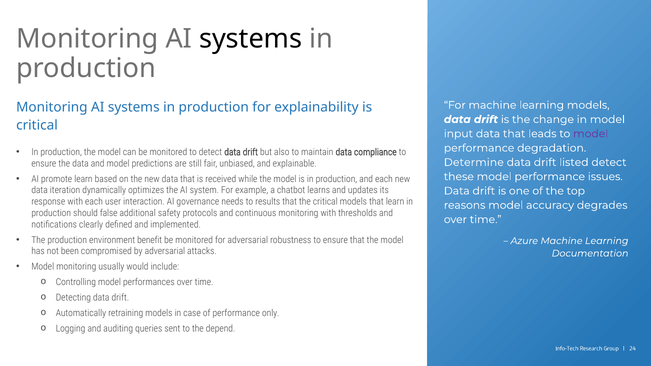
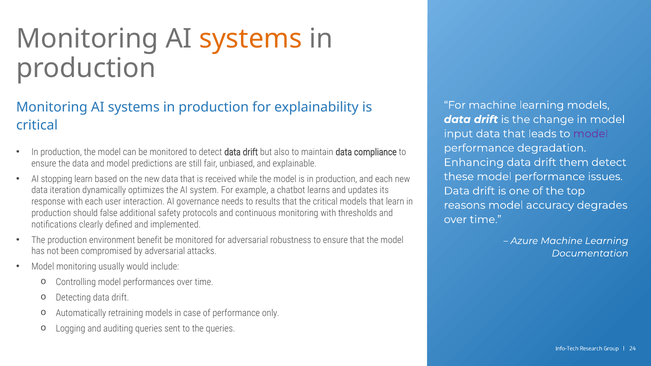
systems colour: black -> orange (251, 39)
Determine: Determine -> Enhancing (474, 162)
listed: listed -> them (574, 162)
promote: promote -> stopping (57, 179)
the depend: depend -> queries (221, 329)
